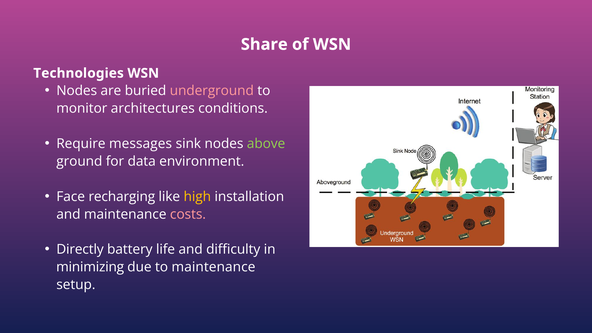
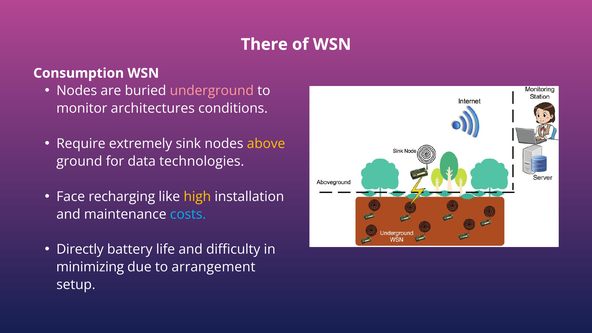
Share: Share -> There (264, 44)
Technologies: Technologies -> Consumption (79, 73)
messages: messages -> extremely (141, 144)
above colour: light green -> yellow (266, 144)
environment: environment -> technologies (202, 161)
costs colour: pink -> light blue (188, 214)
to maintenance: maintenance -> arrangement (214, 267)
